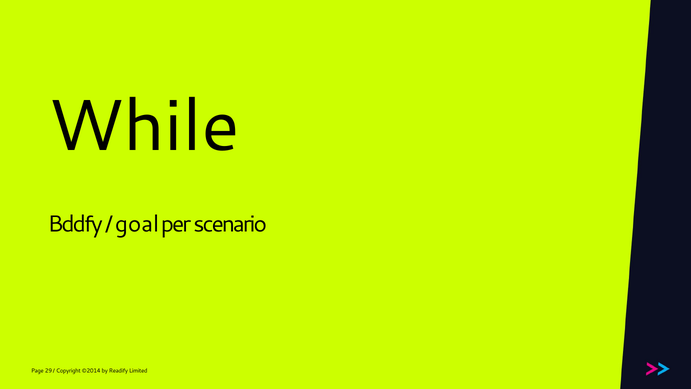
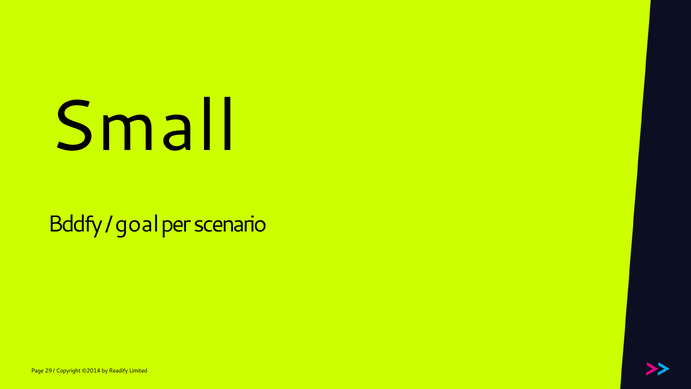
While: While -> Small (143, 126)
